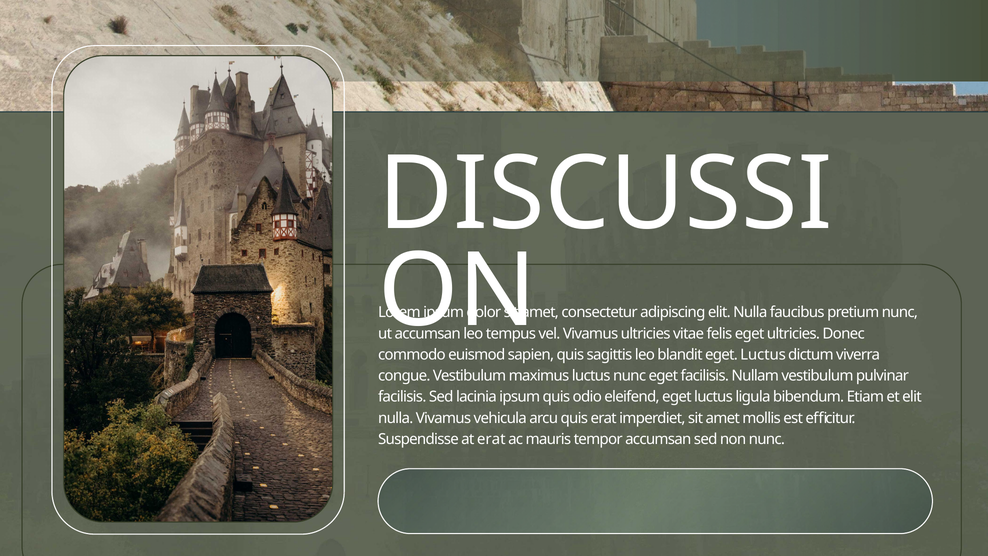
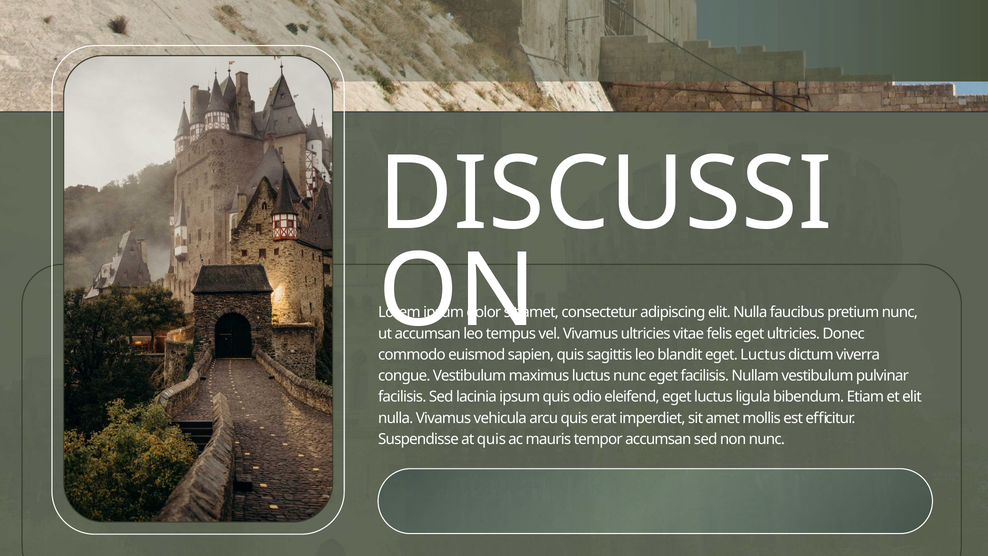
at erat: erat -> quis (491, 439)
